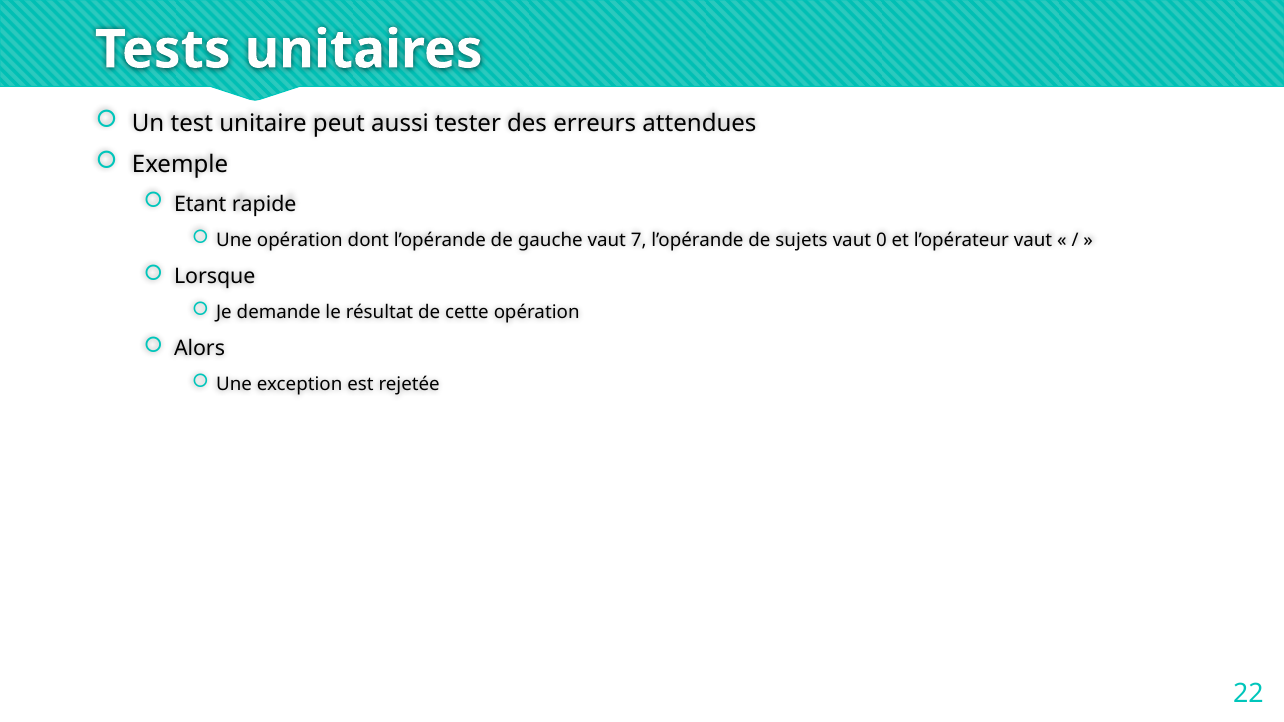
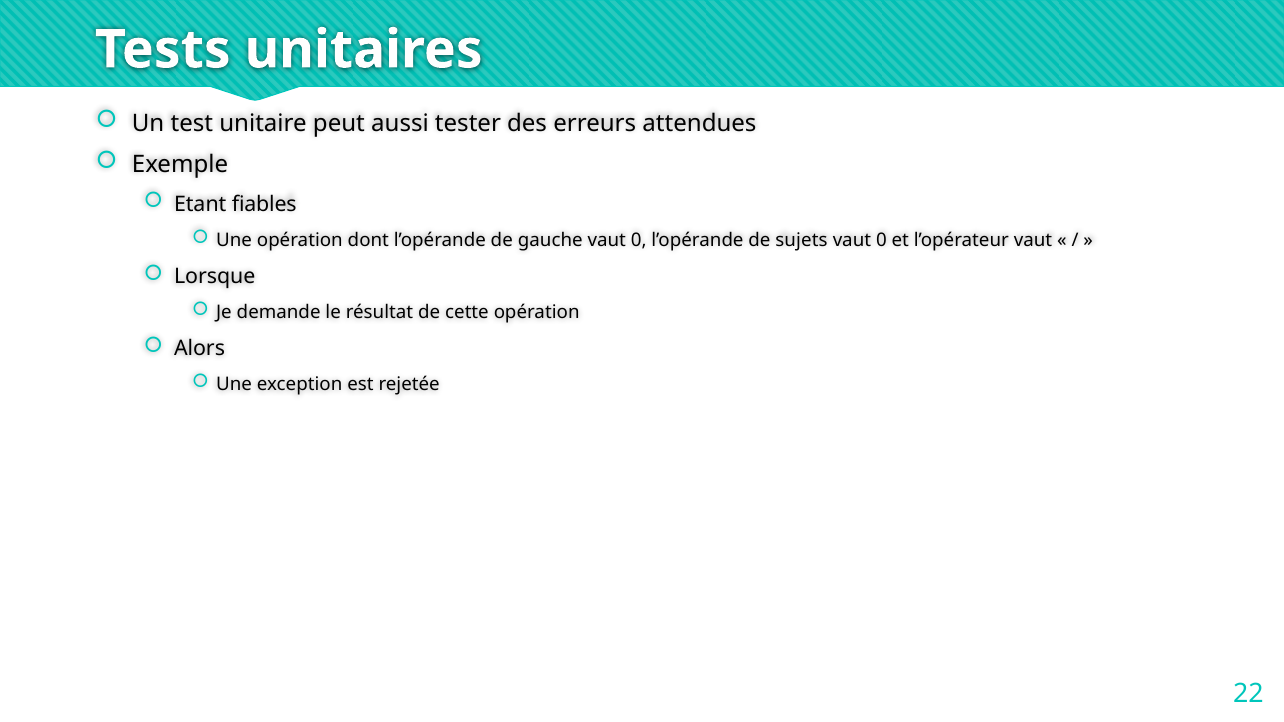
rapide: rapide -> fiables (264, 204)
gauche vaut 7: 7 -> 0 (639, 240)
